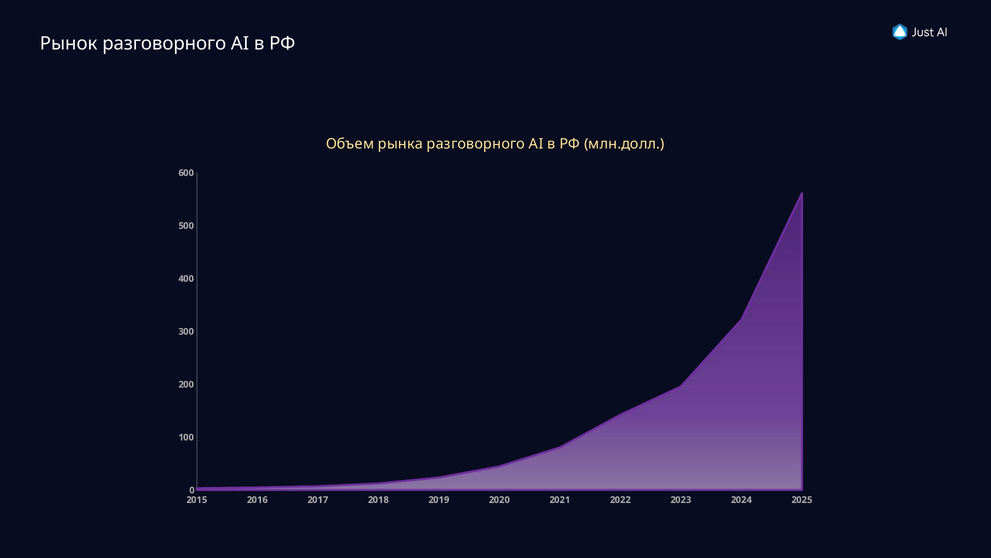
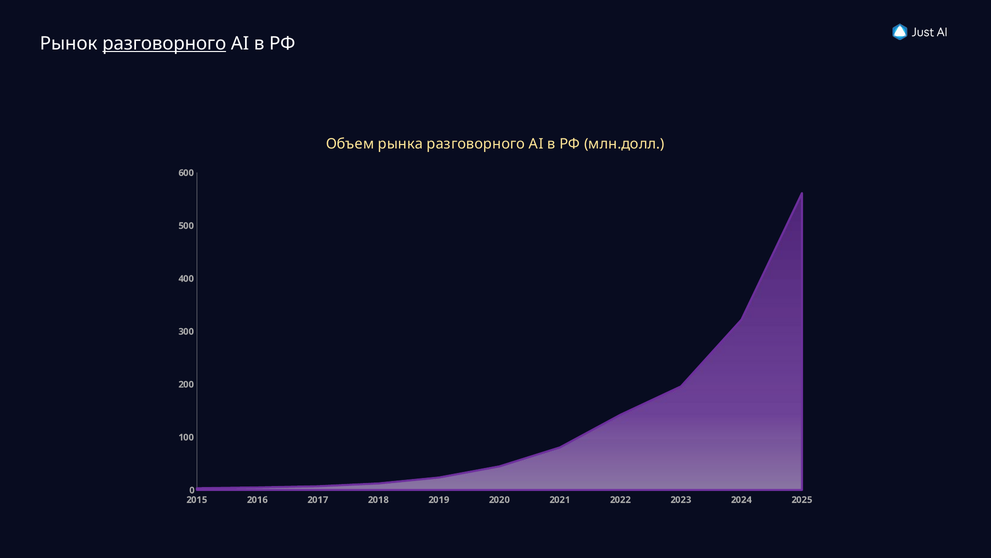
разговорного underline: none -> present (164, 44)
